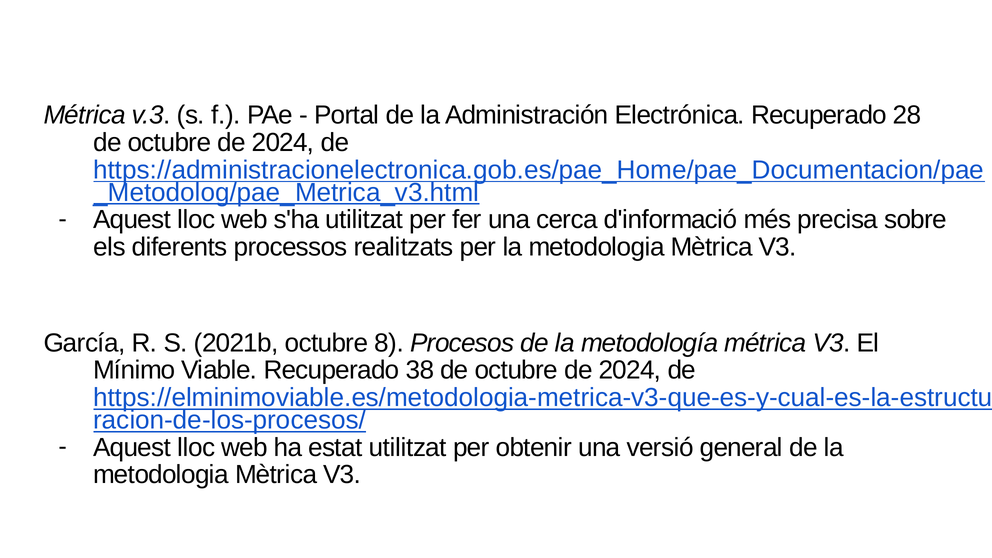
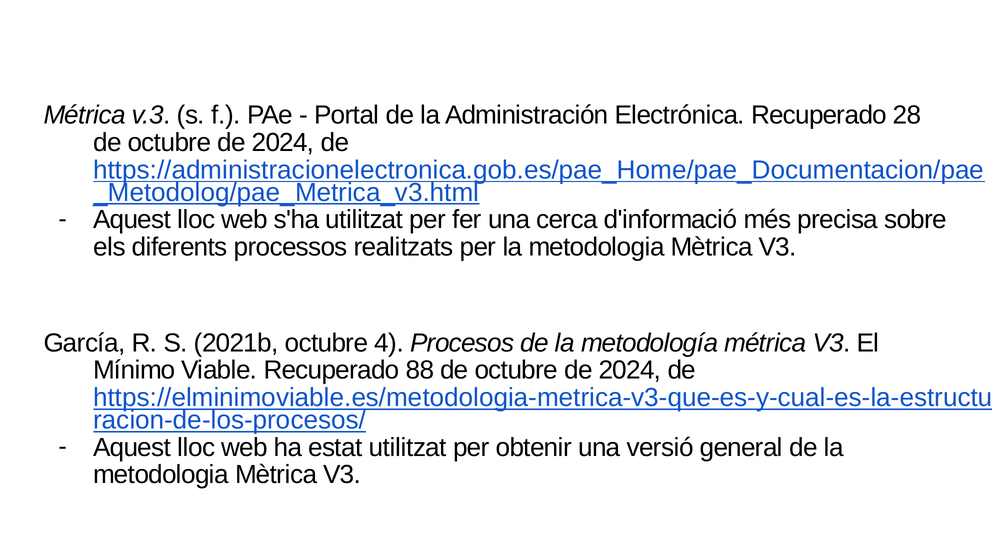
8: 8 -> 4 (389, 343)
38: 38 -> 88 (420, 370)
